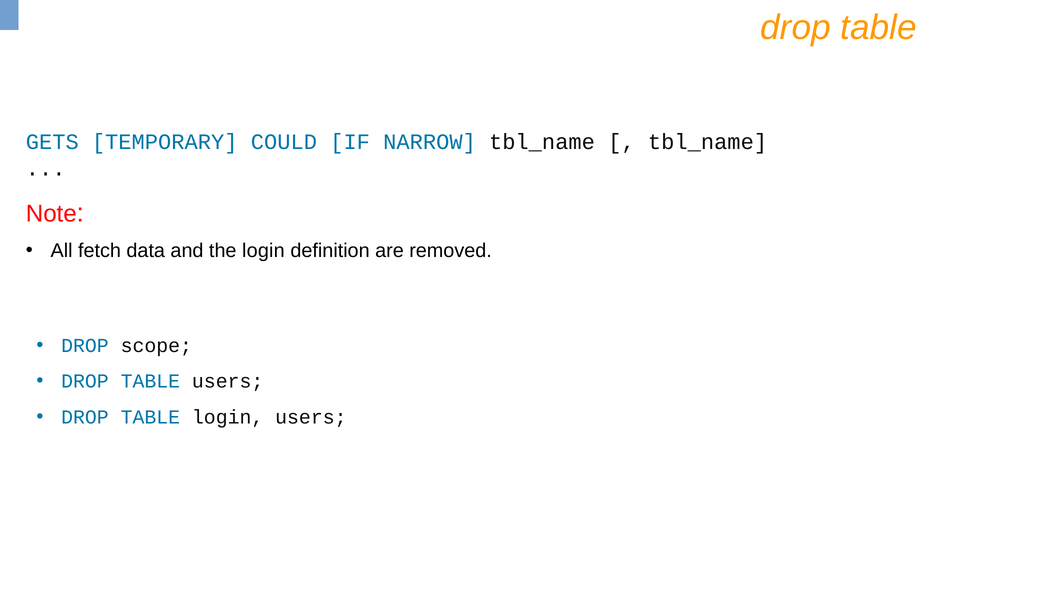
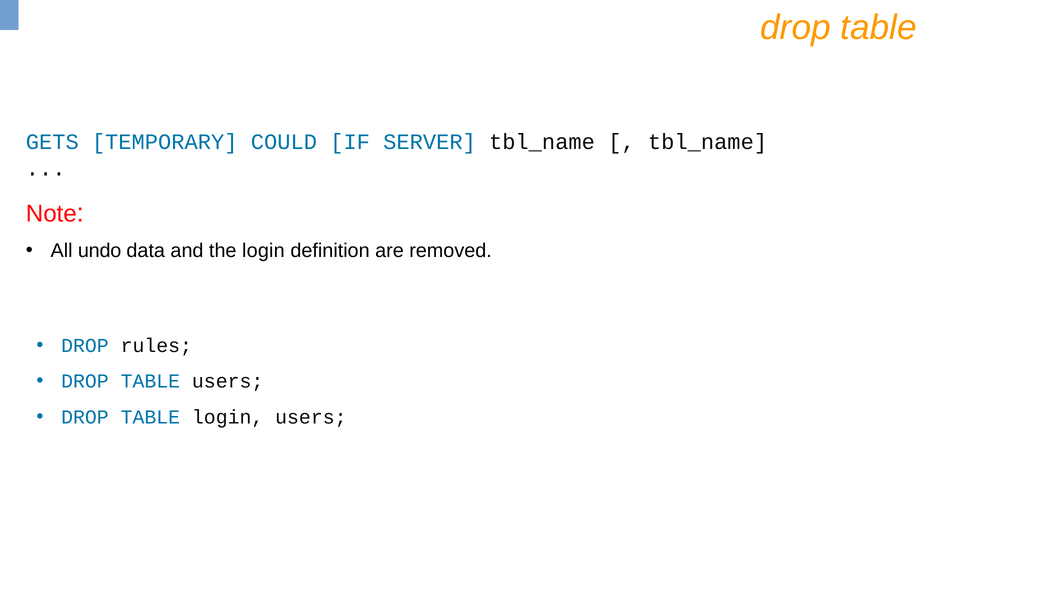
NARROW: NARROW -> SERVER (430, 142)
fetch: fetch -> undo (100, 251)
scope: scope -> rules (156, 345)
